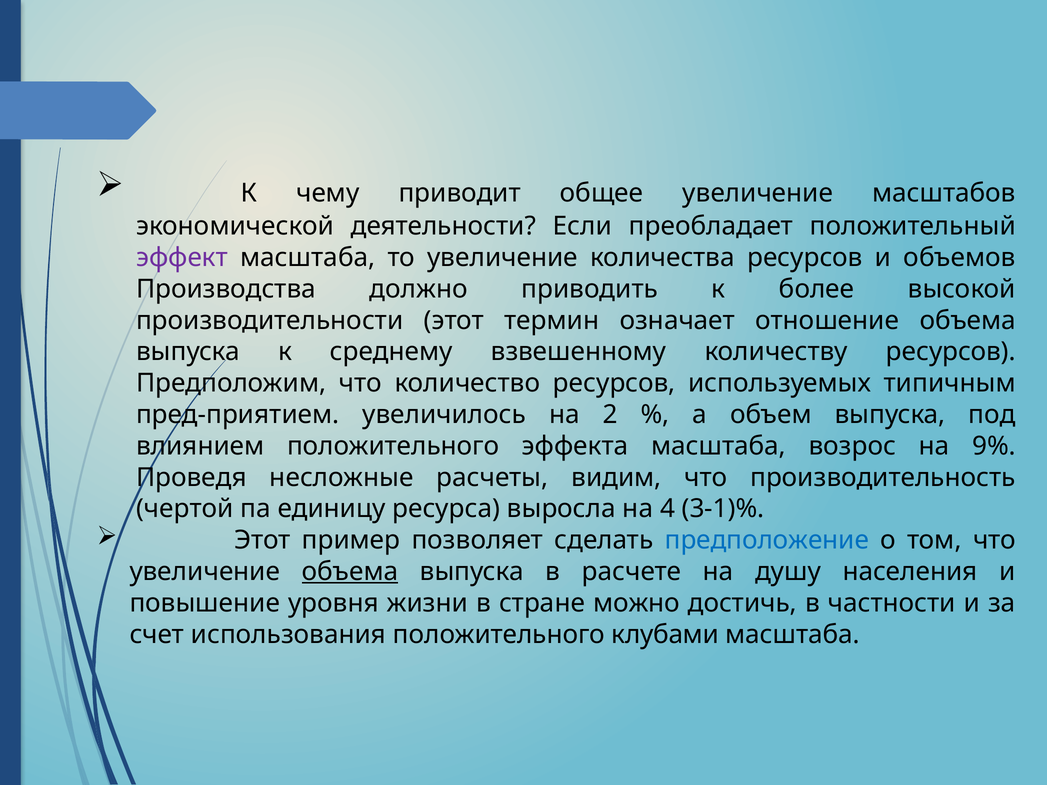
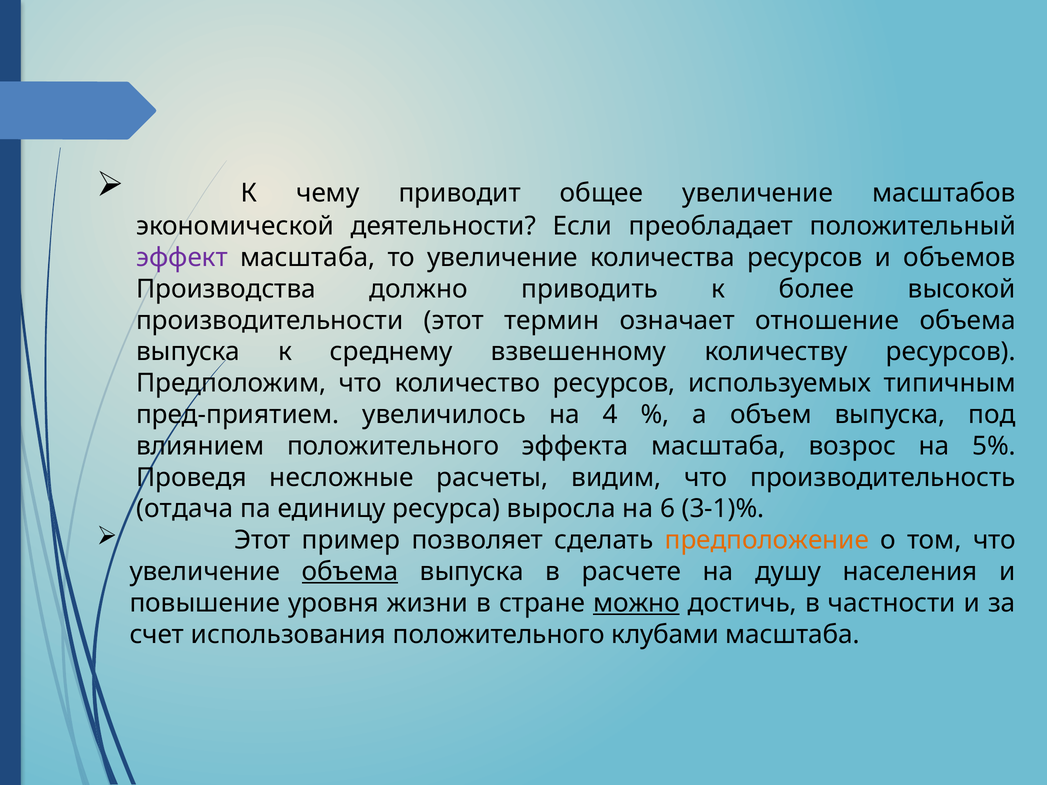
2: 2 -> 4 (610, 415)
9%: 9% -> 5% (994, 446)
чертой: чертой -> отдача (185, 509)
4: 4 -> 6 (667, 509)
предположение colour: blue -> orange (767, 540)
можно underline: none -> present (636, 603)
